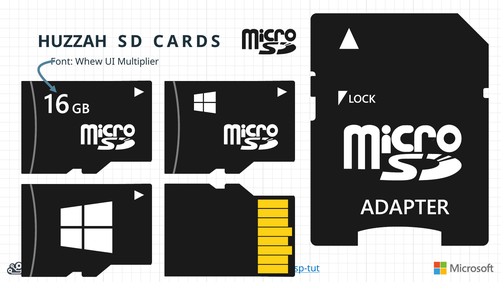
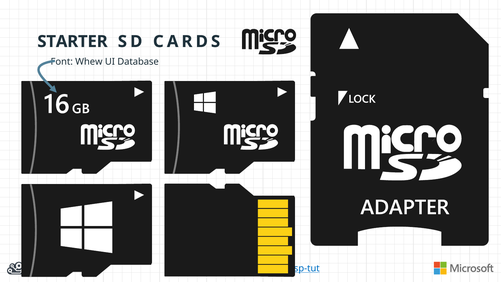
HUZZAH: HUZZAH -> STARTER (72, 42)
Multiplier: Multiplier -> Database (138, 62)
